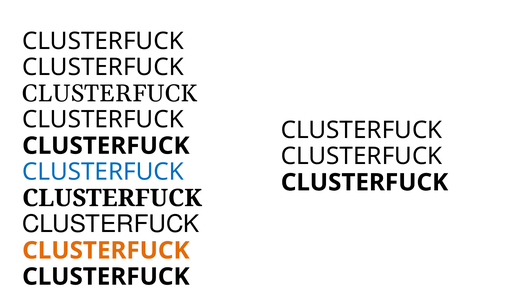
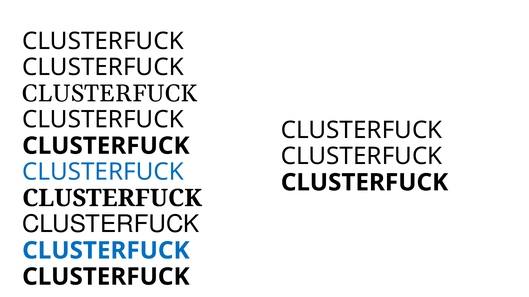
CLUSTERFUCK colour: orange -> blue (106, 251)
